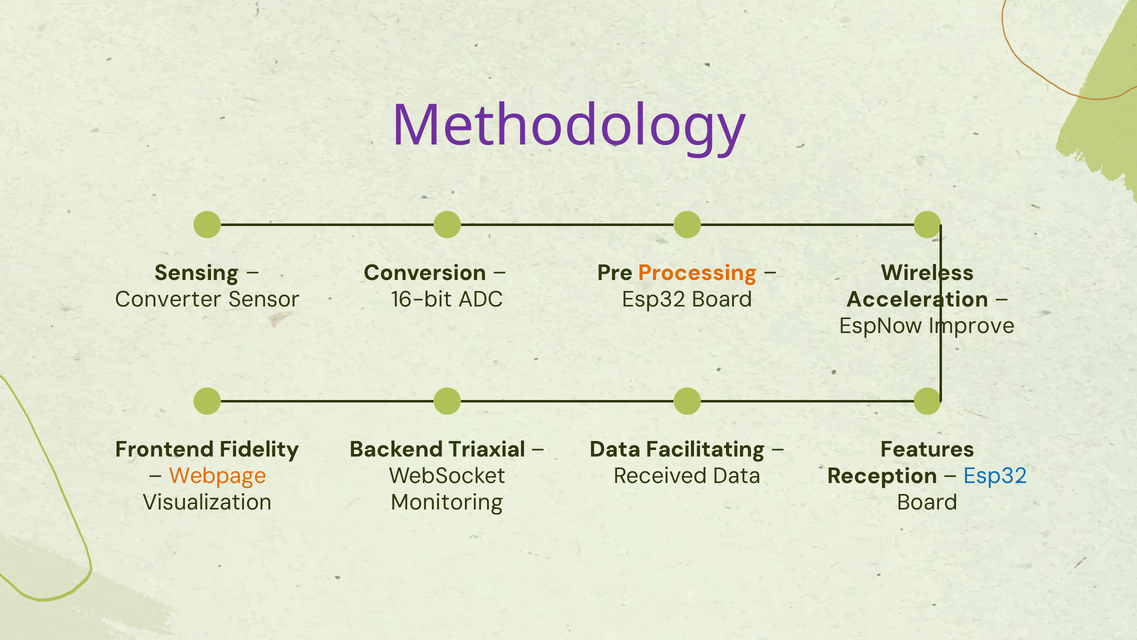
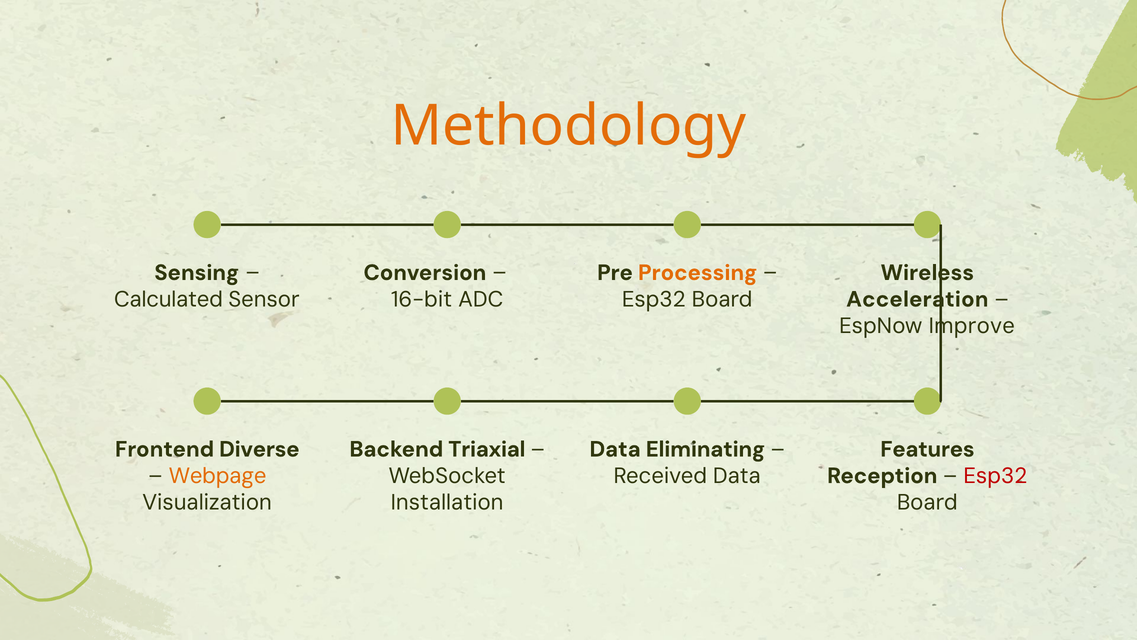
Methodology colour: purple -> orange (568, 126)
Converter: Converter -> Calculated (168, 299)
Fidelity: Fidelity -> Diverse (259, 449)
Facilitating: Facilitating -> Eliminating (706, 449)
Esp32 colour: blue -> red (995, 475)
Monitoring: Monitoring -> Installation (447, 502)
